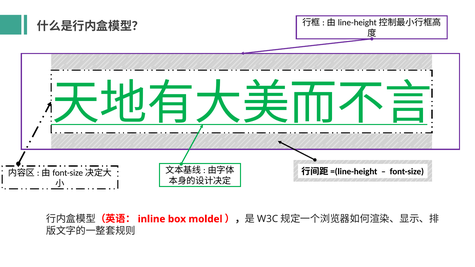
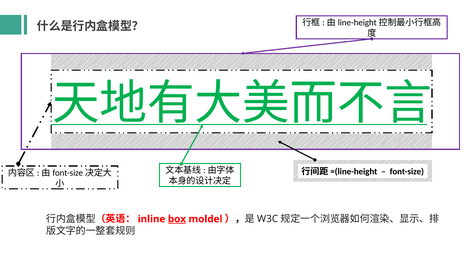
box underline: none -> present (177, 219)
